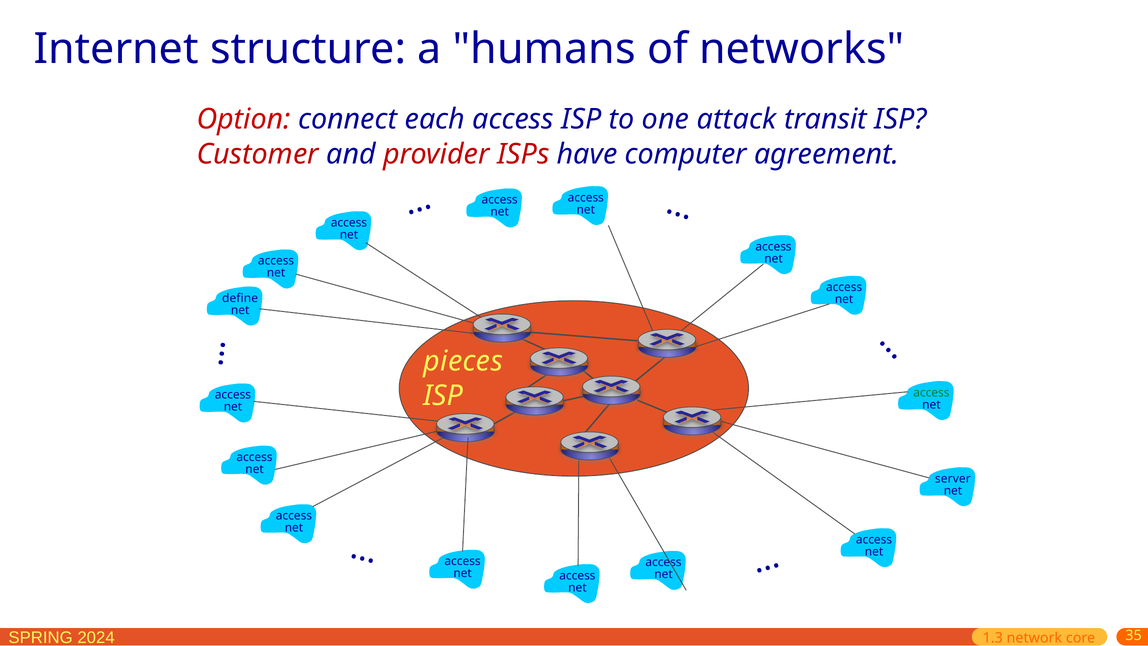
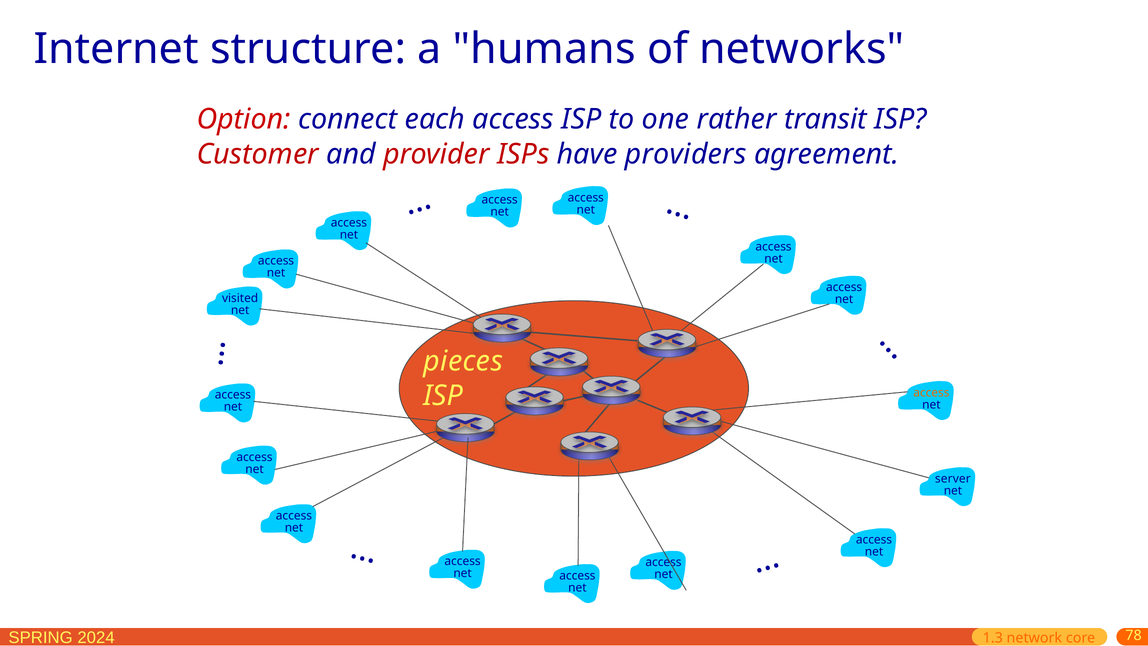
attack: attack -> rather (737, 119)
computer: computer -> providers (686, 154)
define: define -> visited (240, 298)
access colour: green -> orange (931, 392)
35: 35 -> 78 (1134, 635)
